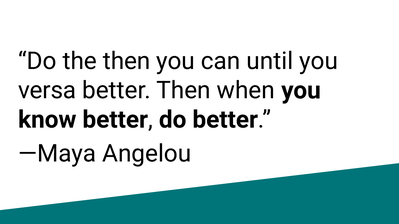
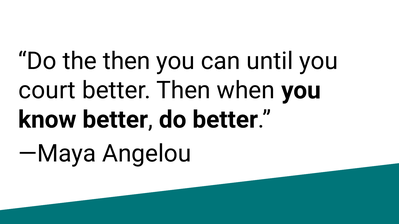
versa: versa -> court (47, 91)
